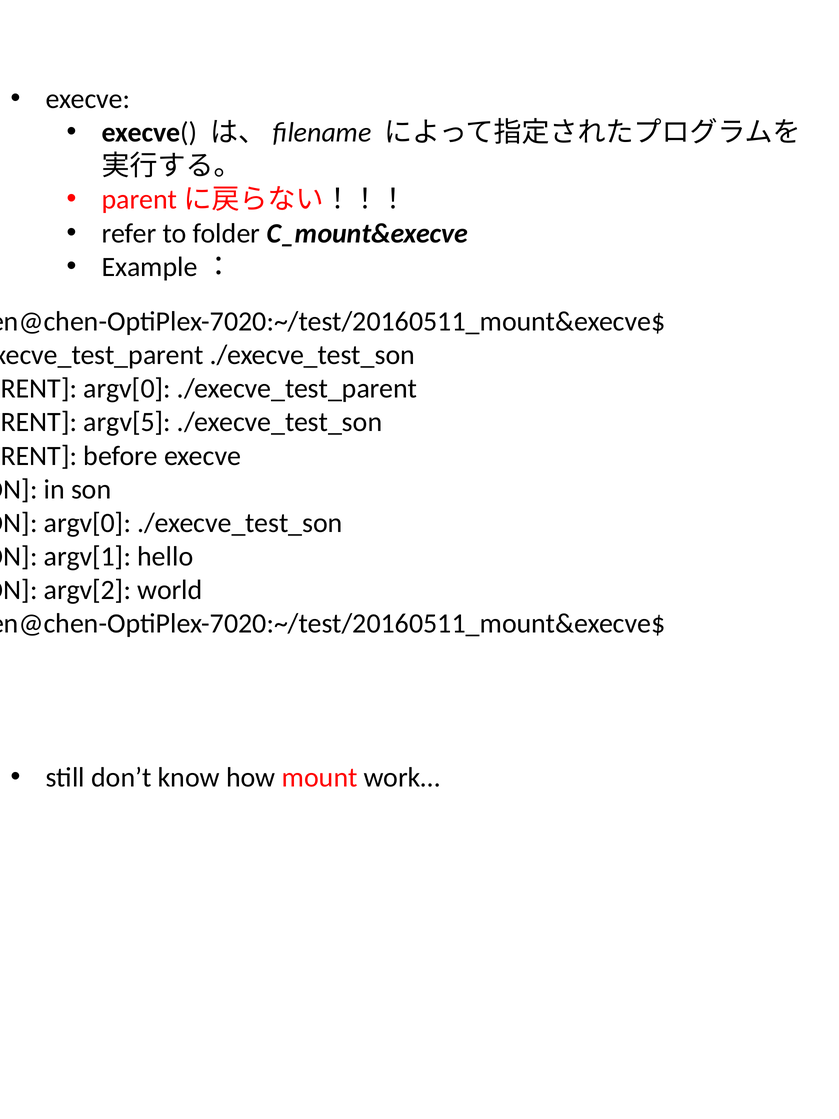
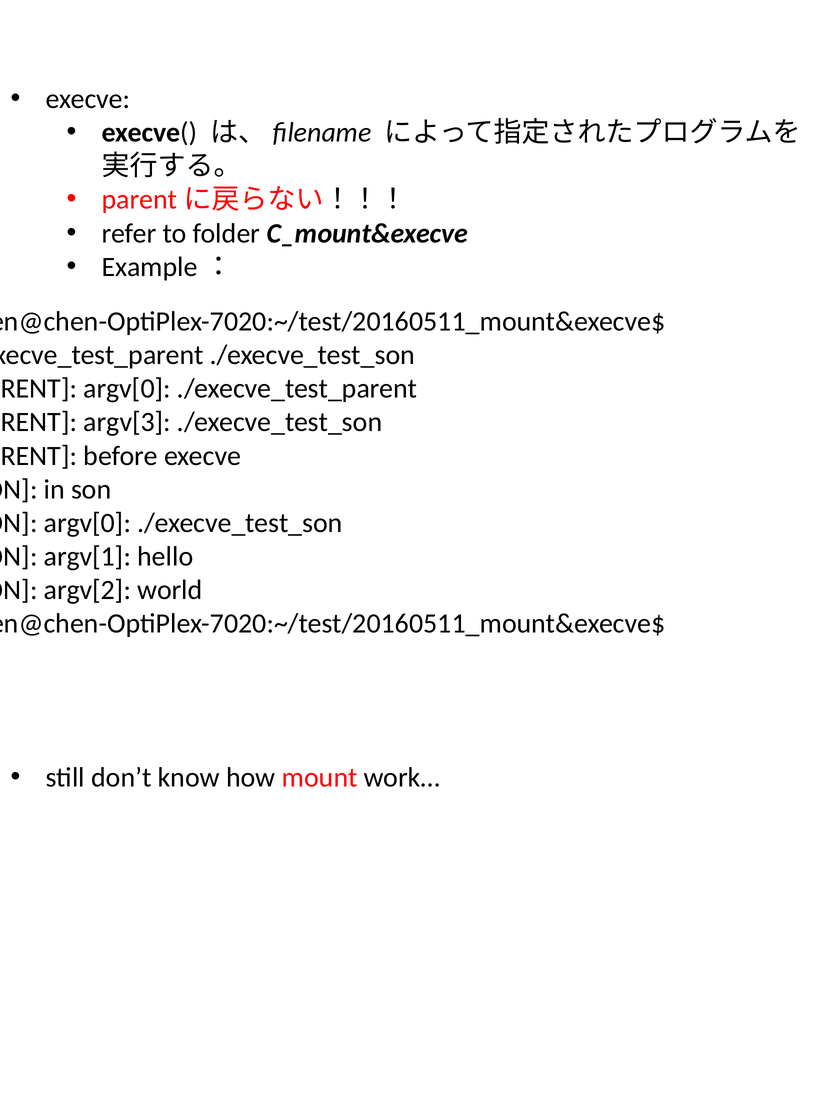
argv[5: argv[5 -> argv[3 (127, 422)
